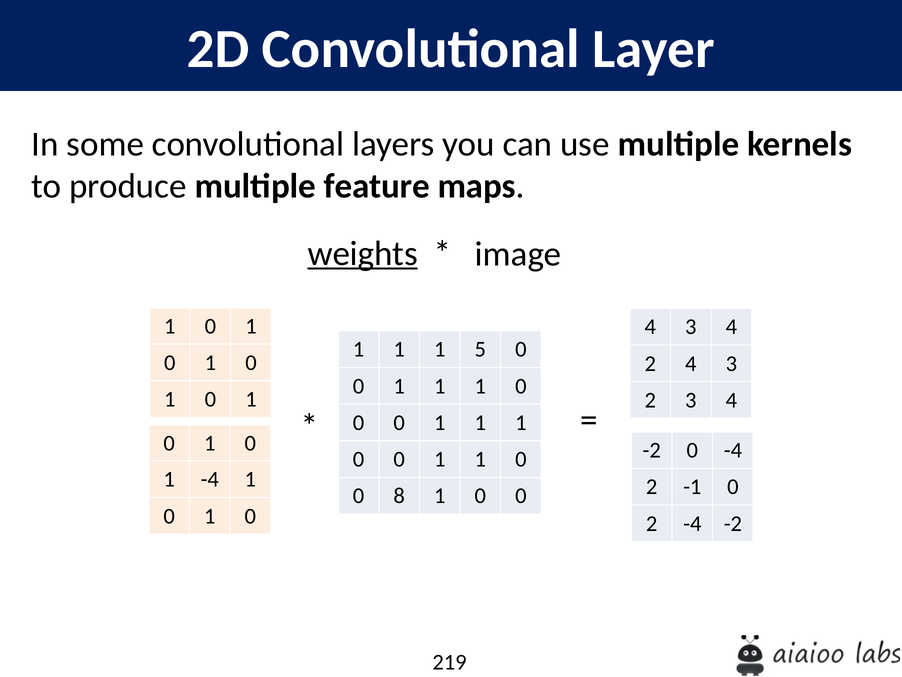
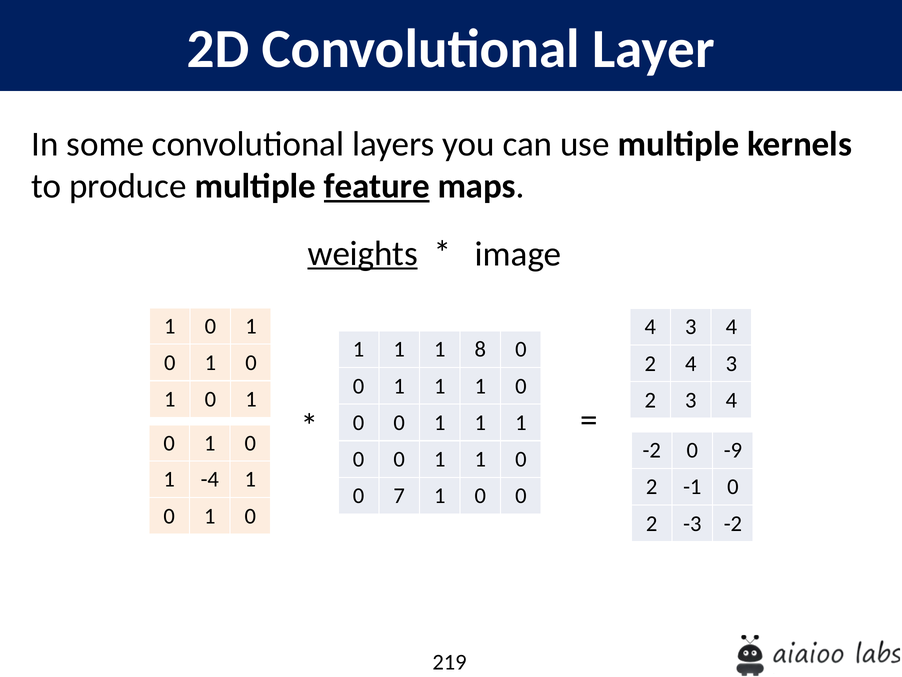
feature underline: none -> present (377, 186)
5: 5 -> 8 (480, 349)
0 -4: -4 -> -9 (733, 450)
8: 8 -> 7 (399, 496)
2 -4: -4 -> -3 (692, 523)
